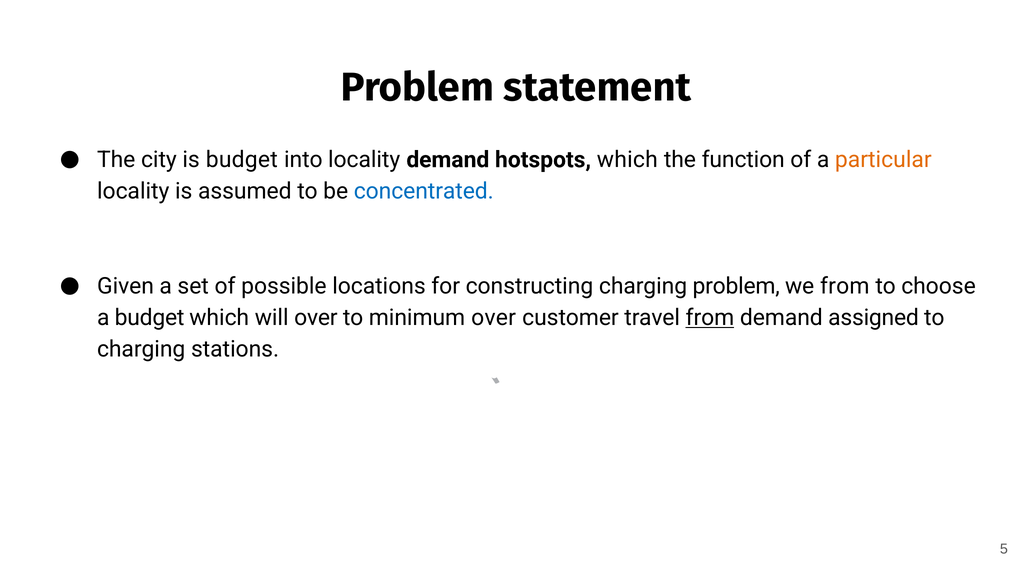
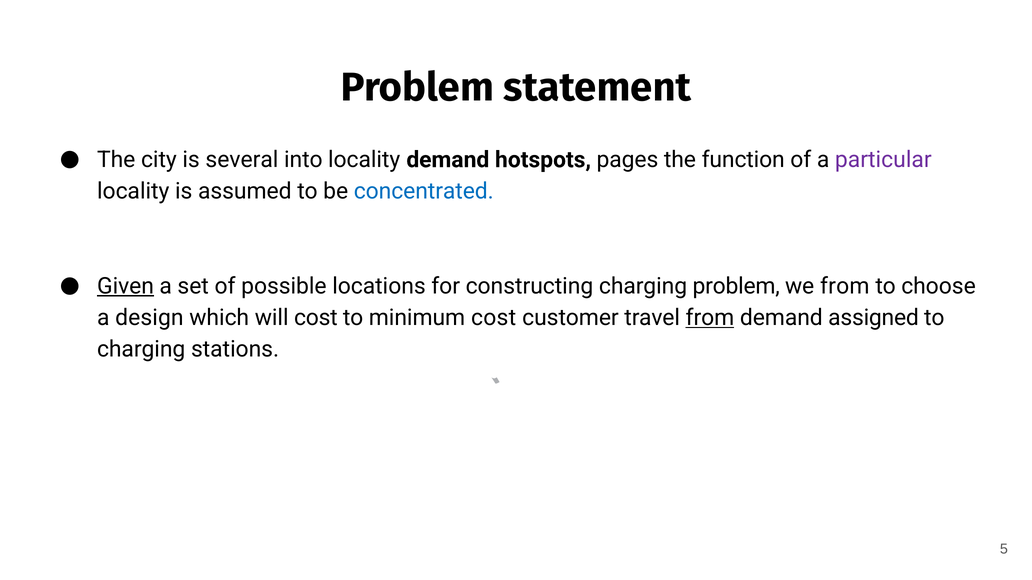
is budget: budget -> several (242, 160)
hotspots which: which -> pages (627, 160)
particular colour: orange -> purple (883, 160)
Given underline: none -> present (126, 286)
a budget: budget -> design (149, 318)
will over: over -> cost (316, 318)
minimum over: over -> cost (494, 318)
